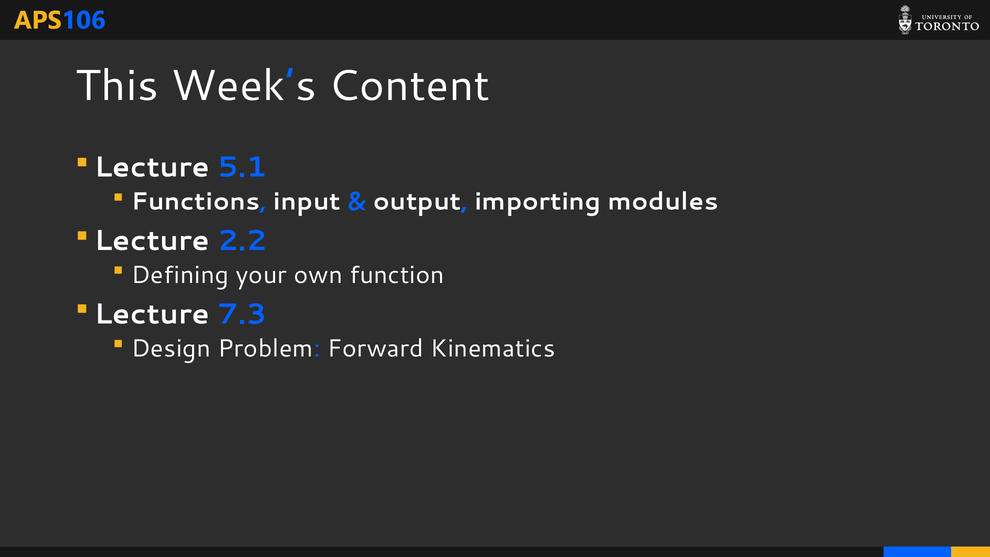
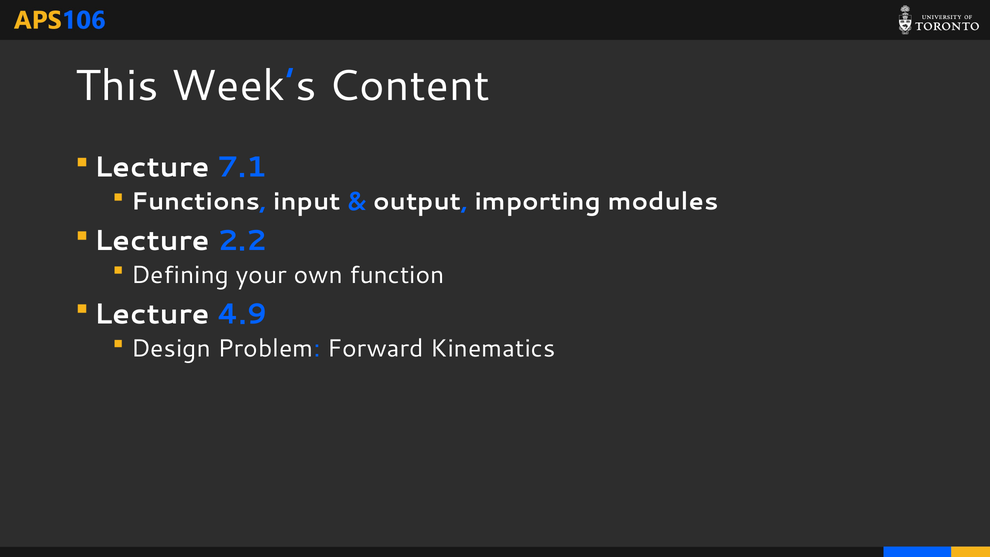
5.1: 5.1 -> 7.1 (242, 167)
7.3: 7.3 -> 4.9 (242, 314)
